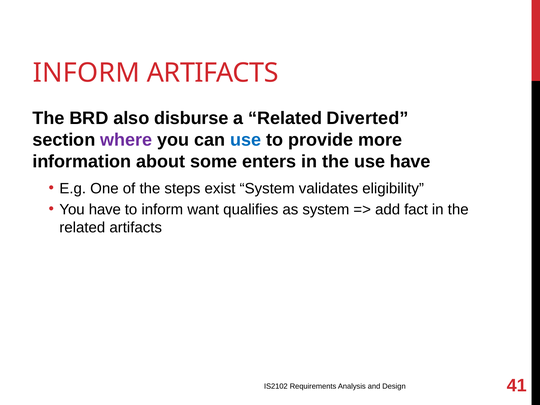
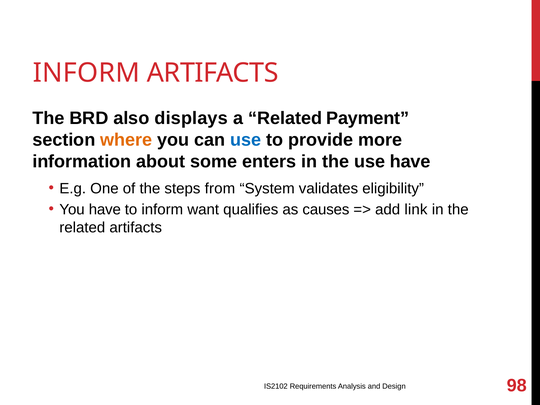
disburse: disburse -> displays (191, 118)
Diverted: Diverted -> Payment (368, 118)
where colour: purple -> orange (126, 140)
exist: exist -> from (220, 189)
as system: system -> causes (326, 210)
fact: fact -> link (416, 210)
41: 41 -> 98 (517, 386)
